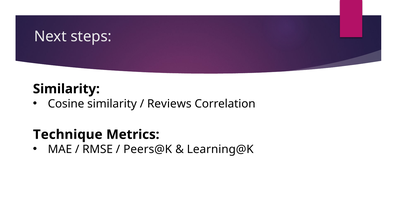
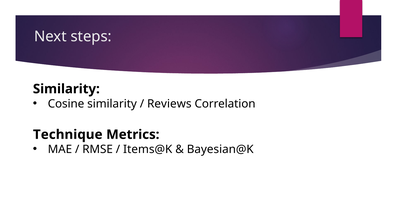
Peers@K: Peers@K -> Items@K (148, 150)
Learning@K: Learning@K -> Bayesian@K (220, 150)
